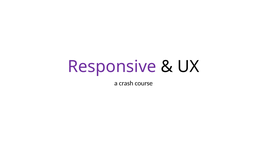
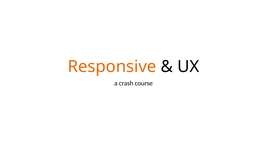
Responsive colour: purple -> orange (112, 67)
